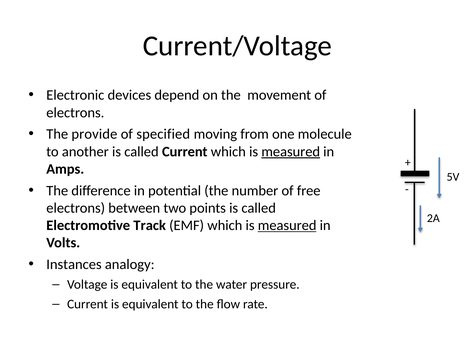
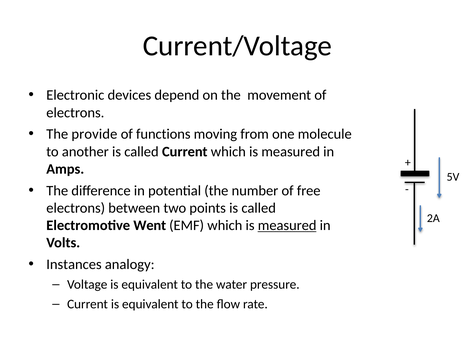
specified: specified -> functions (163, 134)
measured underline: present -> none (291, 152)
Track: Track -> Went (150, 226)
